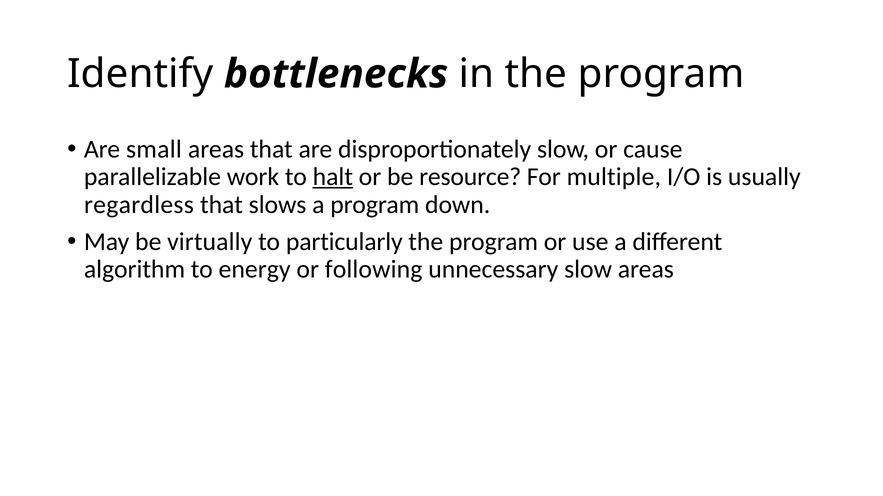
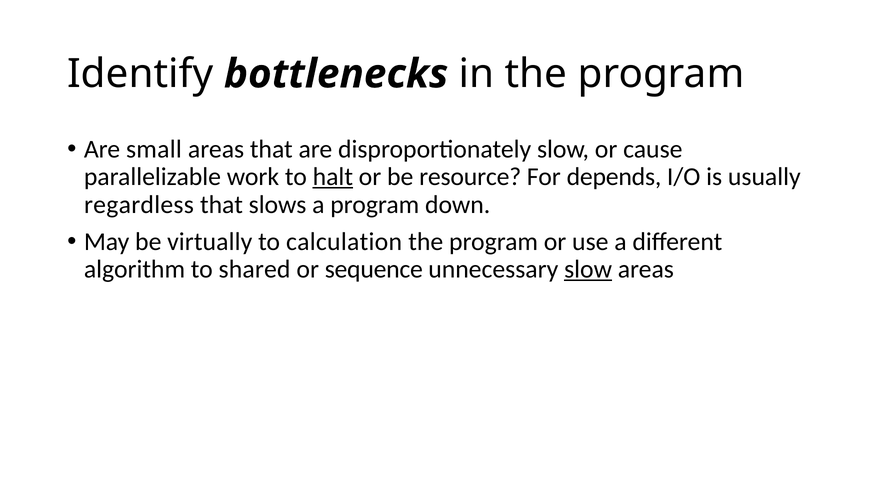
multiple: multiple -> depends (614, 177)
particularly: particularly -> calculation (344, 242)
energy: energy -> shared (255, 270)
following: following -> sequence (374, 270)
slow underline: none -> present (588, 270)
